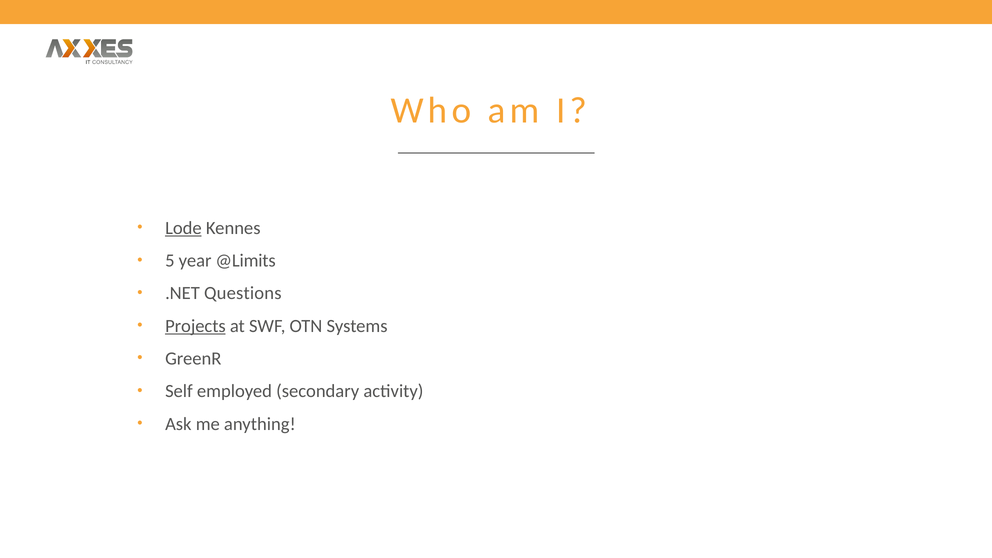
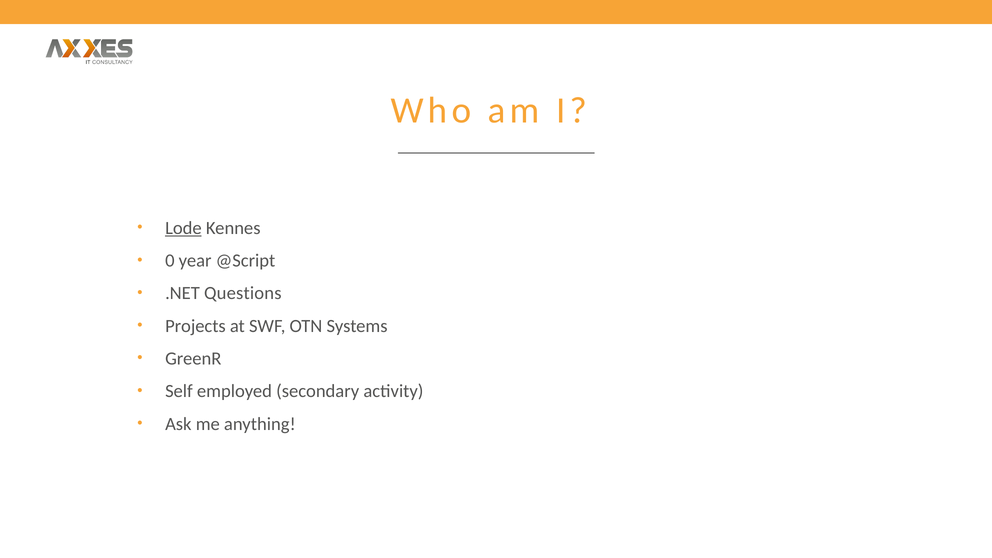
5: 5 -> 0 (170, 261)
@Limits: @Limits -> @Script (245, 261)
Projects underline: present -> none (195, 326)
